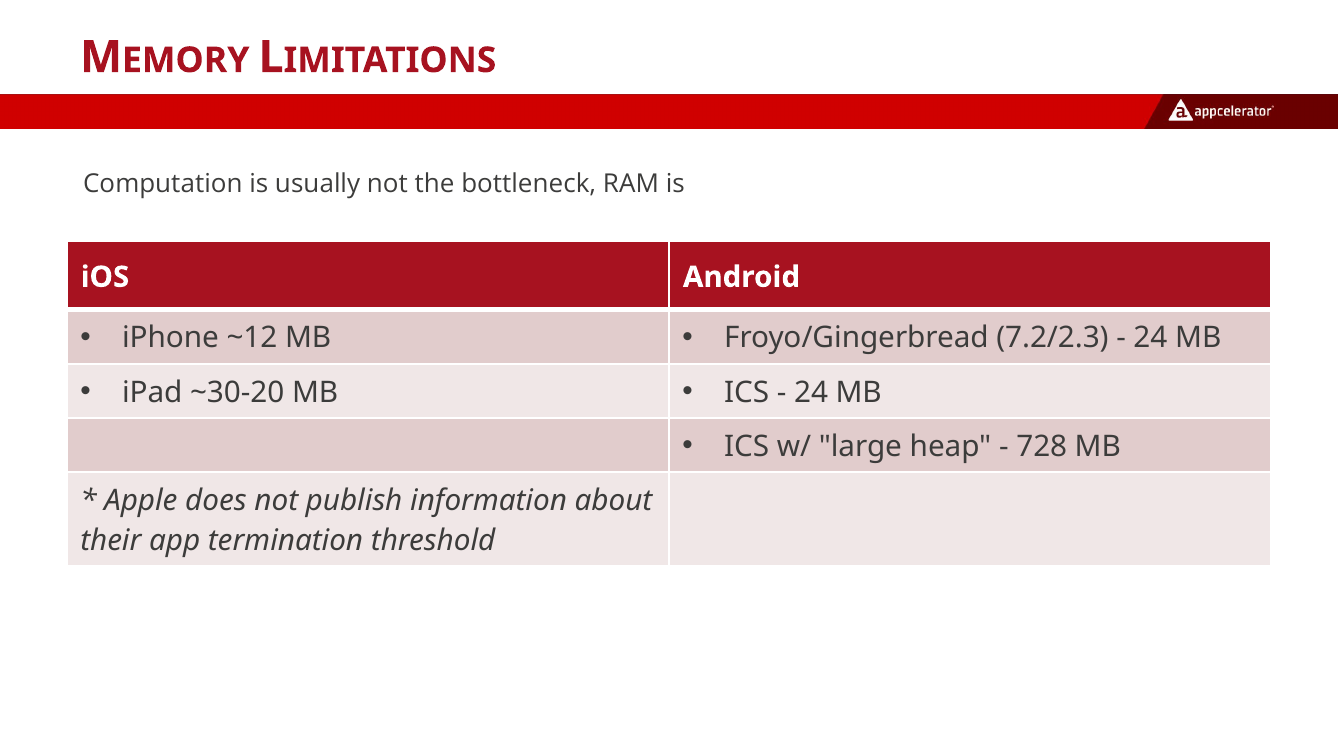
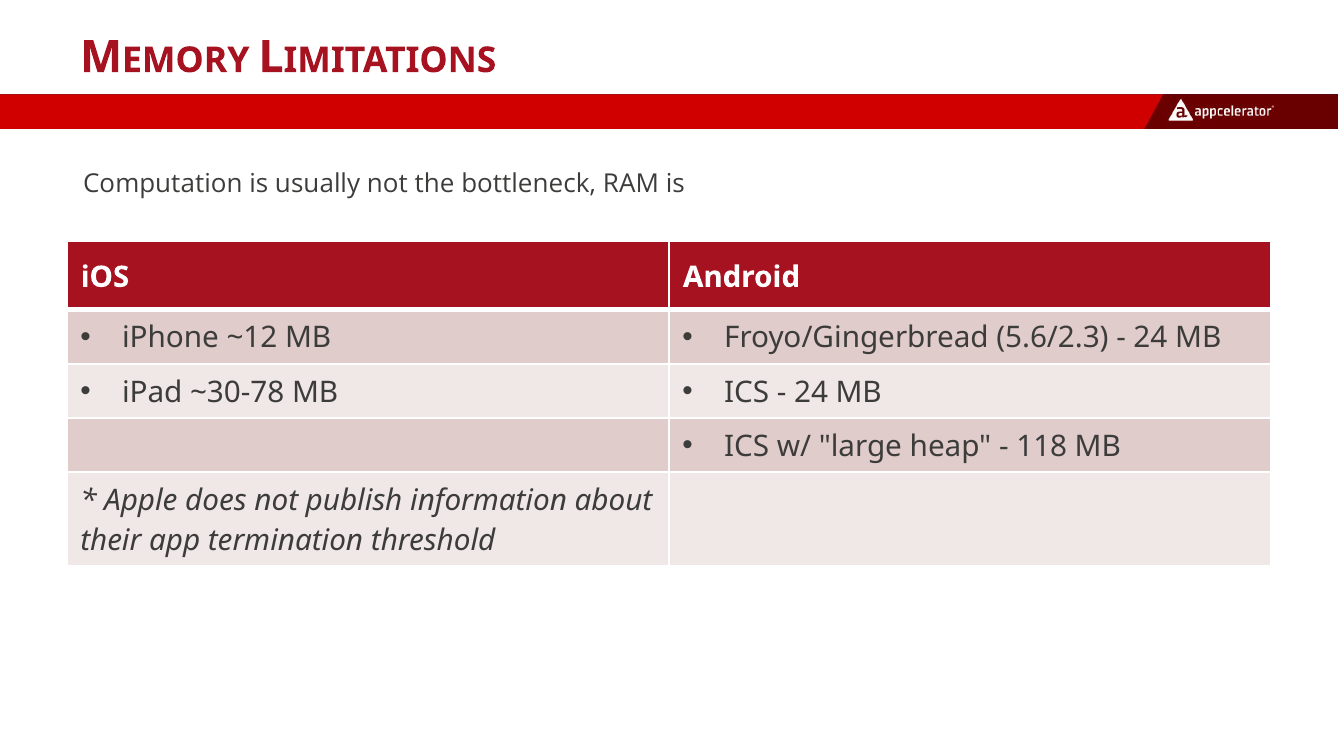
7.2/2.3: 7.2/2.3 -> 5.6/2.3 (1053, 338)
~30-20: ~30-20 -> ~30-78 (237, 393)
728: 728 -> 118 (1042, 447)
